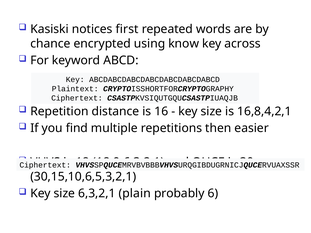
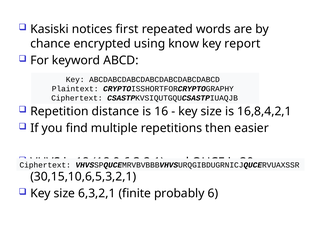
across: across -> report (242, 44)
plain: plain -> finite (135, 194)
